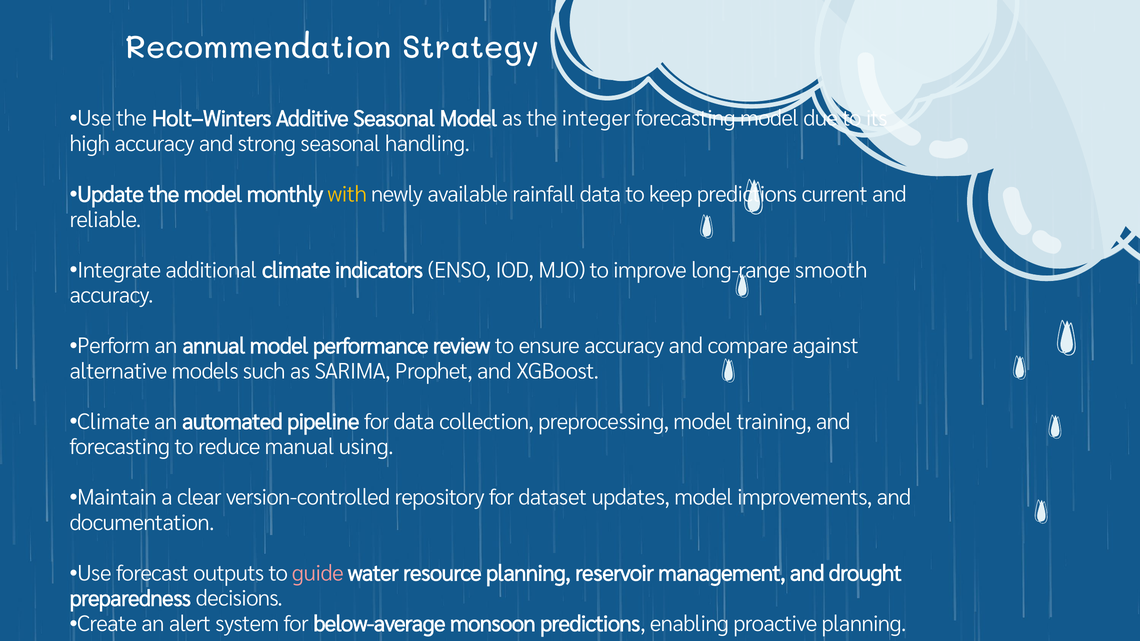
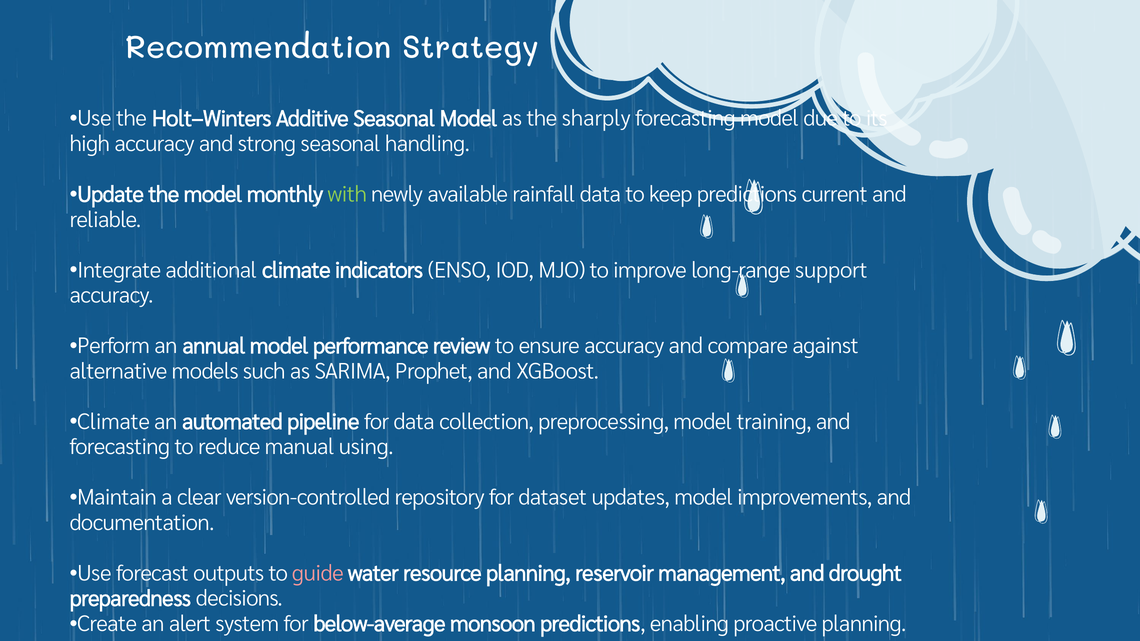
integer: integer -> sharply (596, 119)
with colour: yellow -> light green (347, 195)
smooth: smooth -> support (831, 270)
